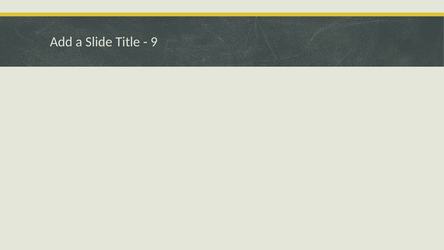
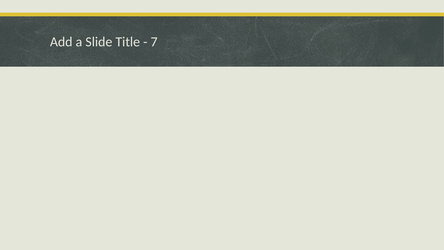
9: 9 -> 7 (154, 42)
